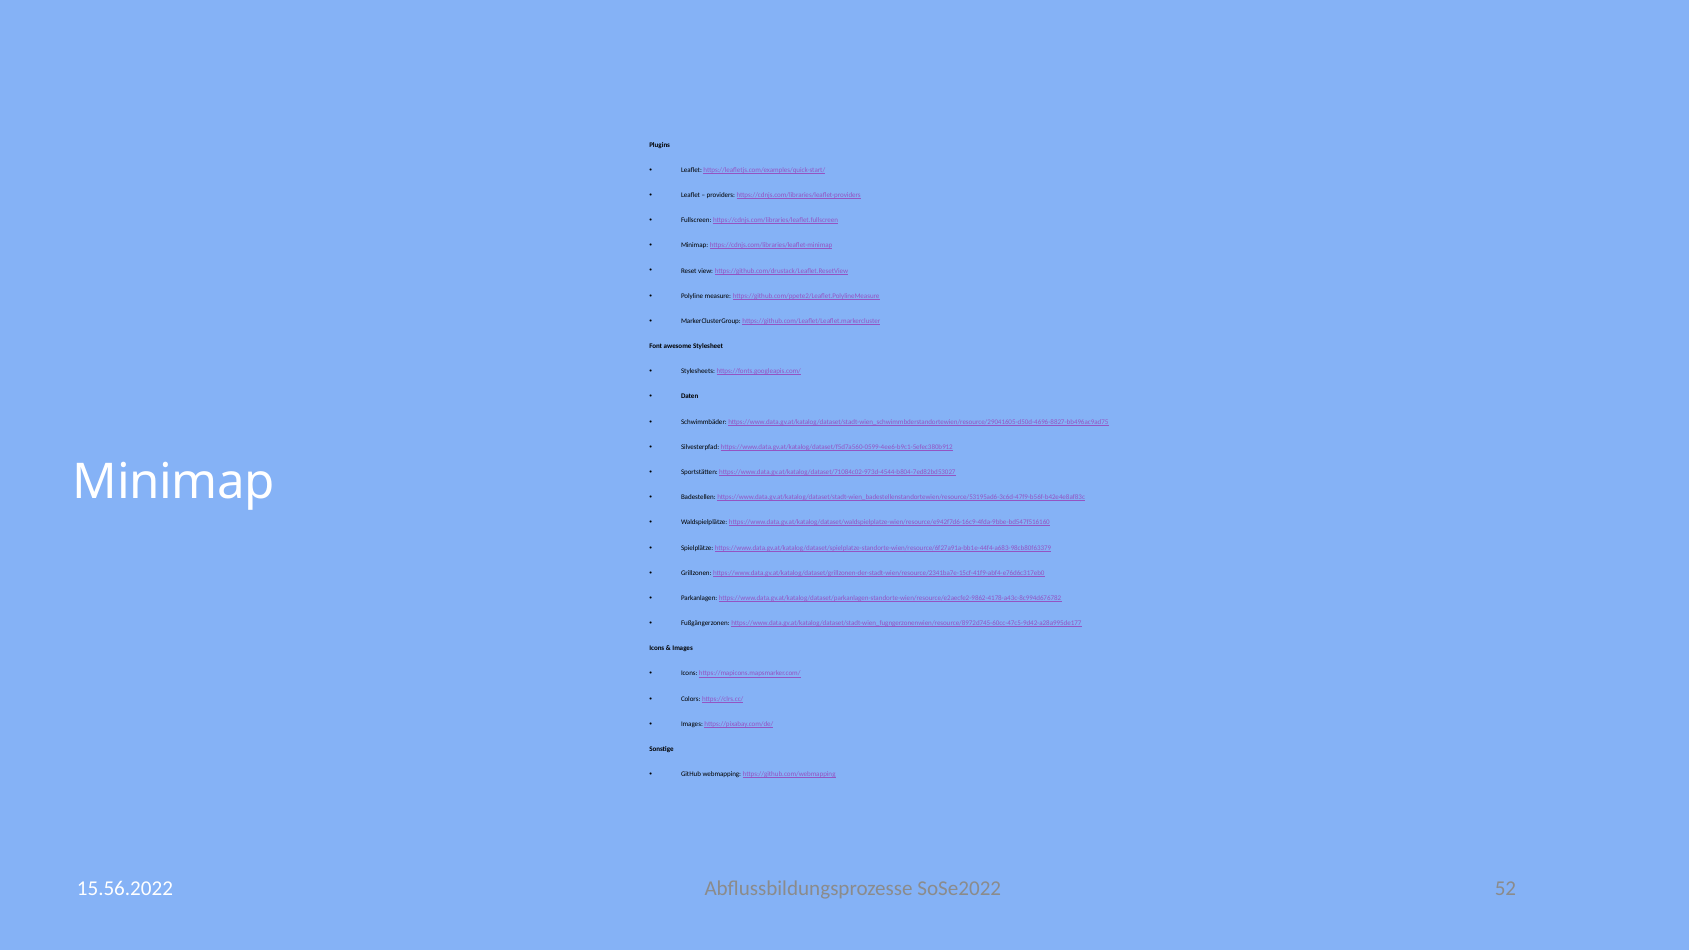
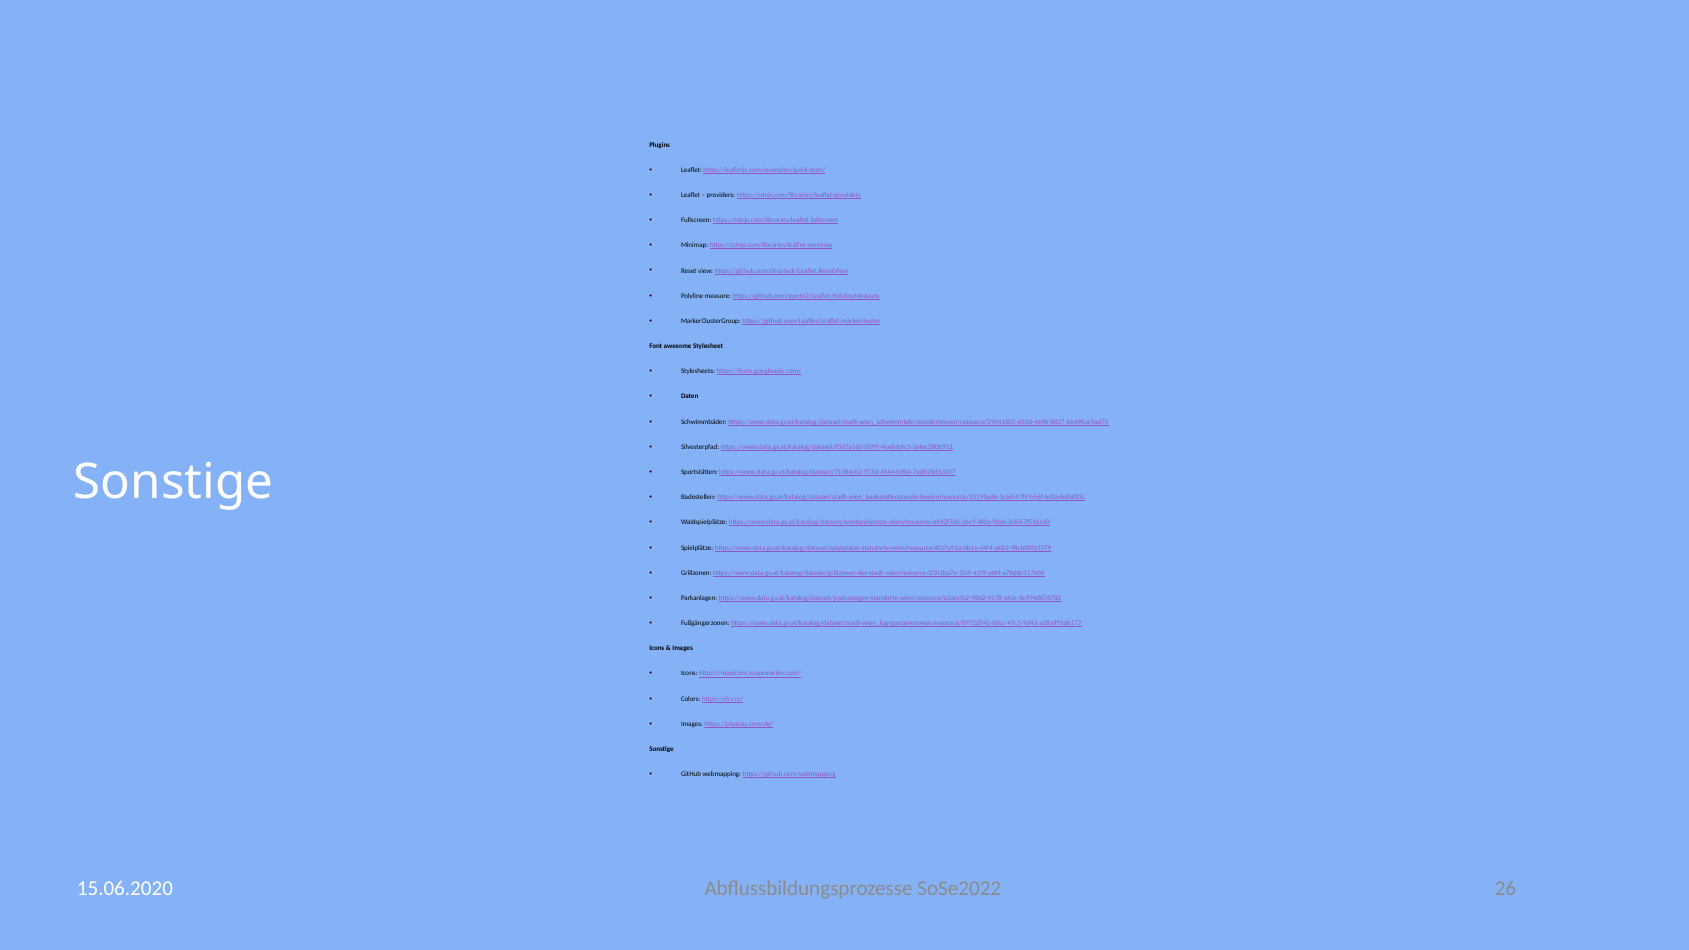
Minimap: Minimap -> Sonstige (173, 482)
15.56.2022: 15.56.2022 -> 15.06.2020 (125, 889)
52: 52 -> 26 (1505, 889)
